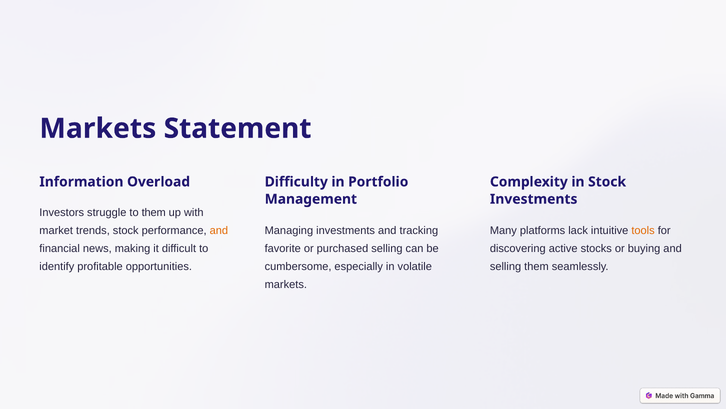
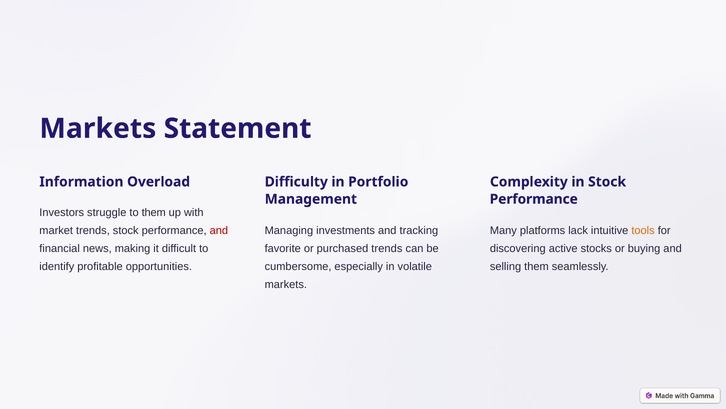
Investments: Investments -> Performance (534, 199)
and colour: orange -> red (219, 230)
purchased selling: selling -> trends (387, 248)
